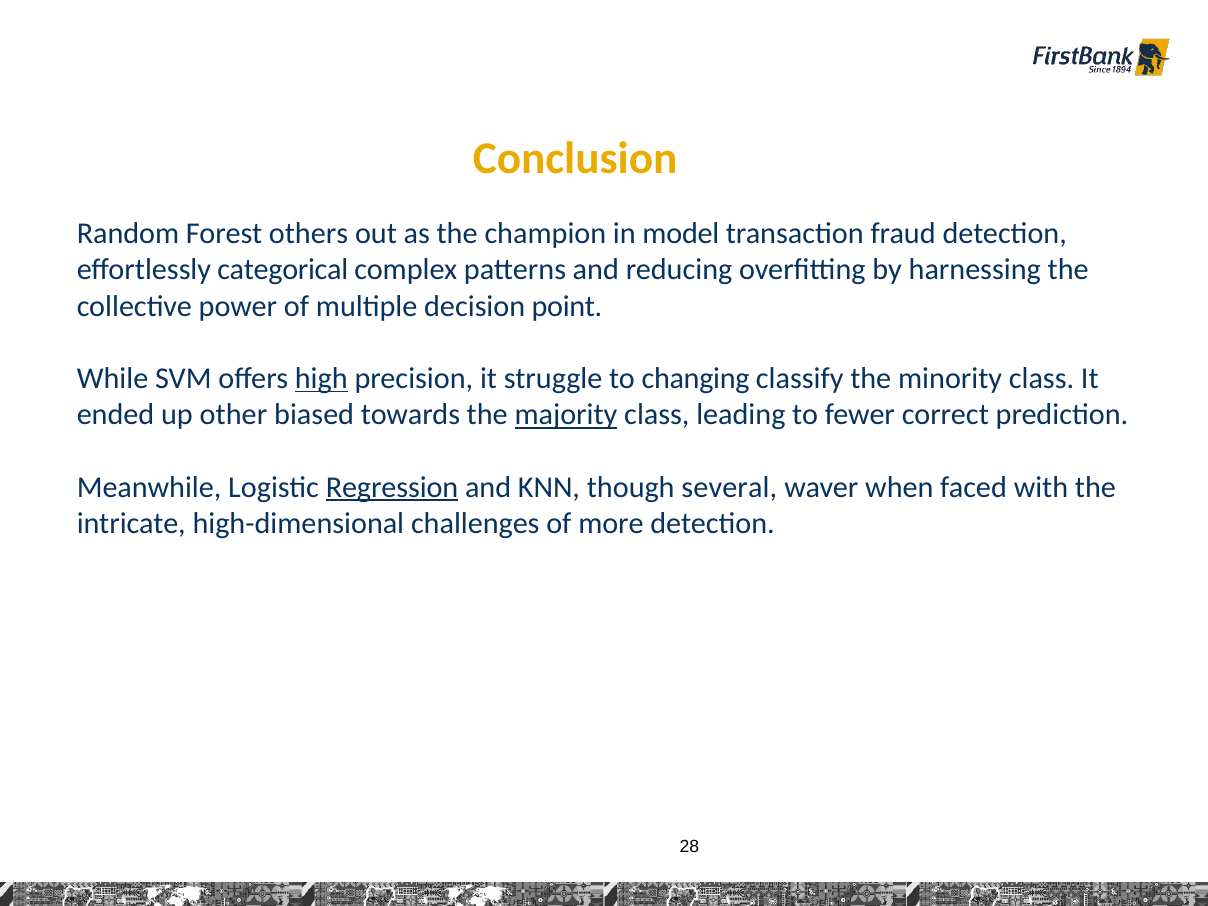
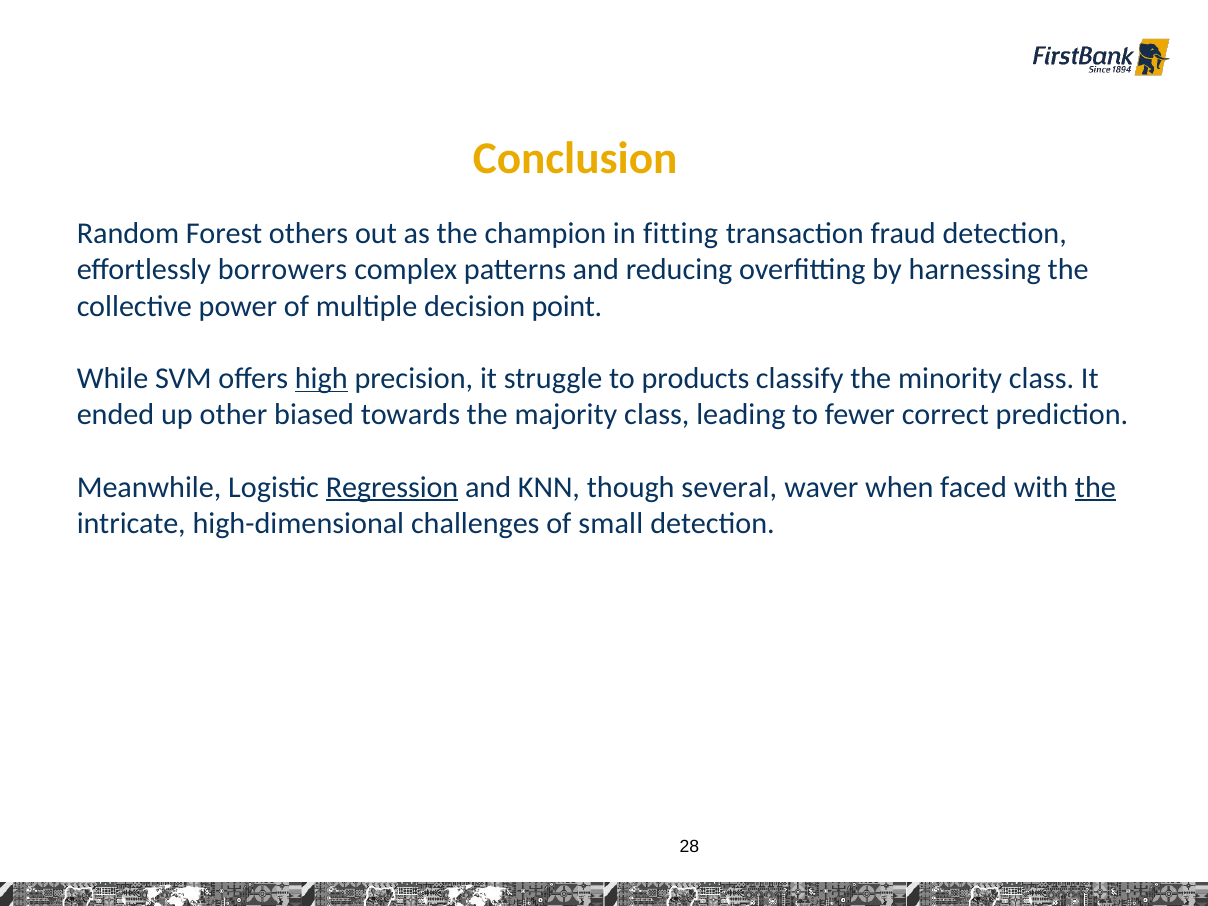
model: model -> fitting (681, 234)
categorical: categorical -> borrowers (283, 270)
changing: changing -> products (695, 379)
majority underline: present -> none (566, 415)
the underline: none -> present (1095, 487)
more: more -> small (611, 524)
